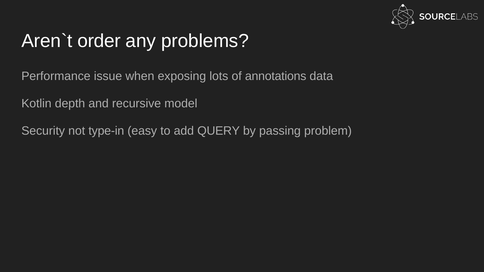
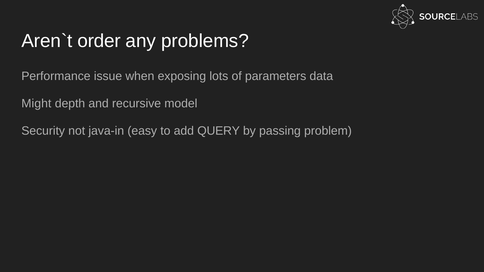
annotations: annotations -> parameters (276, 76)
Kotlin: Kotlin -> Might (36, 104)
type-in: type-in -> java-in (106, 131)
